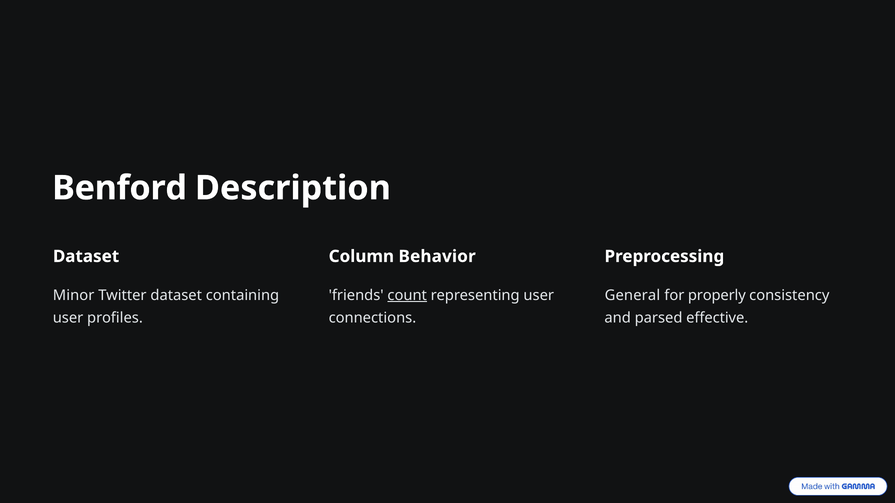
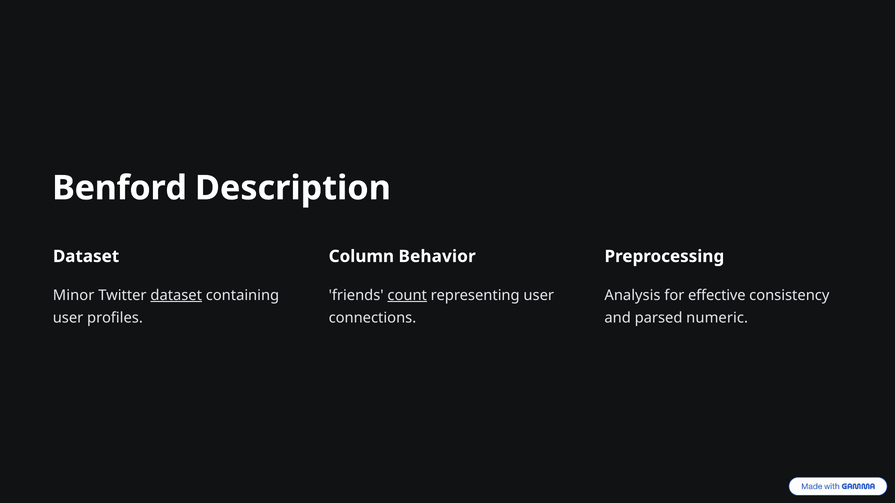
dataset underline: none -> present (176, 296)
General: General -> Analysis (632, 296)
properly: properly -> effective (717, 296)
effective: effective -> numeric (717, 318)
